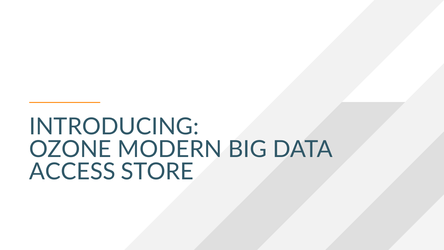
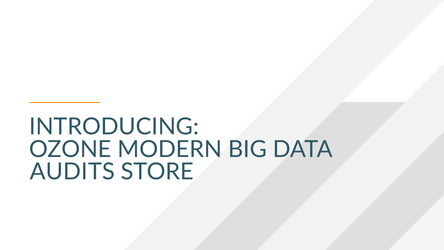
ACCESS: ACCESS -> AUDITS (72, 172)
